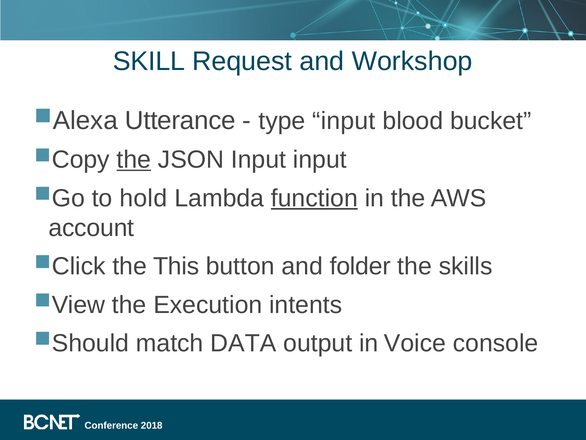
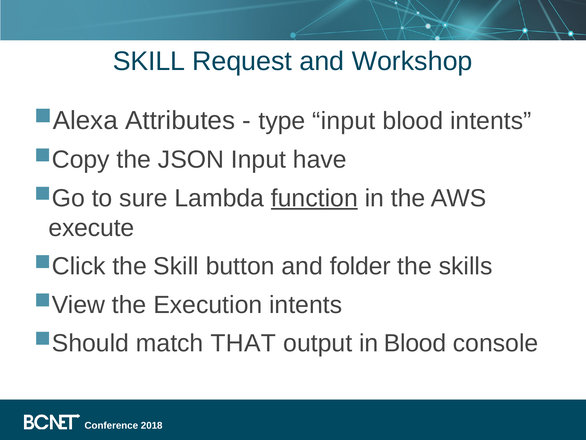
Utterance: Utterance -> Attributes (180, 120)
blood bucket: bucket -> intents (491, 121)
the underline: present -> none (134, 160)
Input input: input -> have (320, 160)
hold: hold -> sure (143, 198)
account: account -> execute (91, 228)
the This: This -> Skill (176, 266)
DATA: DATA -> THAT (243, 343)
in Voice: Voice -> Blood (415, 343)
